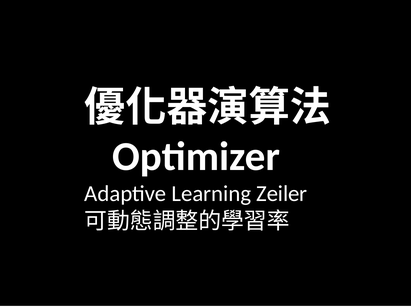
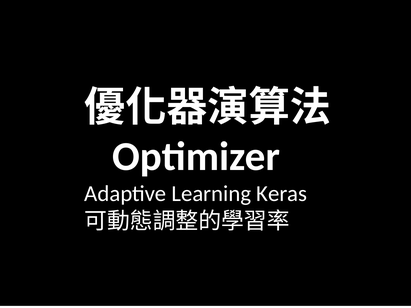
Zeiler: Zeiler -> Keras (282, 194)
